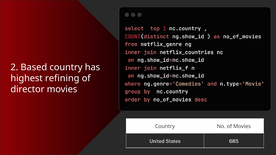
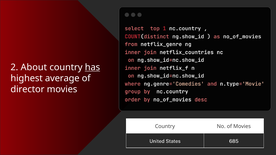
Based: Based -> About (34, 67)
has underline: none -> present (92, 67)
refining: refining -> average (62, 78)
